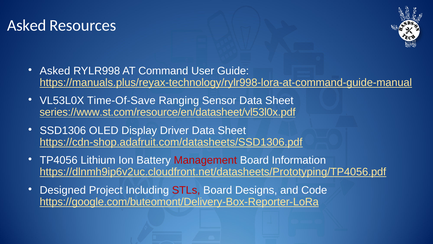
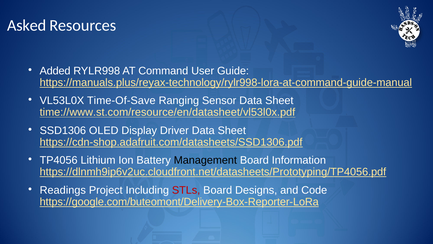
Asked: Asked -> Added (55, 71)
series://www.st.com/resource/en/datasheet/vl53l0x.pdf: series://www.st.com/resource/en/datasheet/vl53l0x.pdf -> time://www.st.com/resource/en/datasheet/vl53l0x.pdf (167, 112)
Management colour: red -> black (205, 160)
Designed: Designed -> Readings (63, 190)
